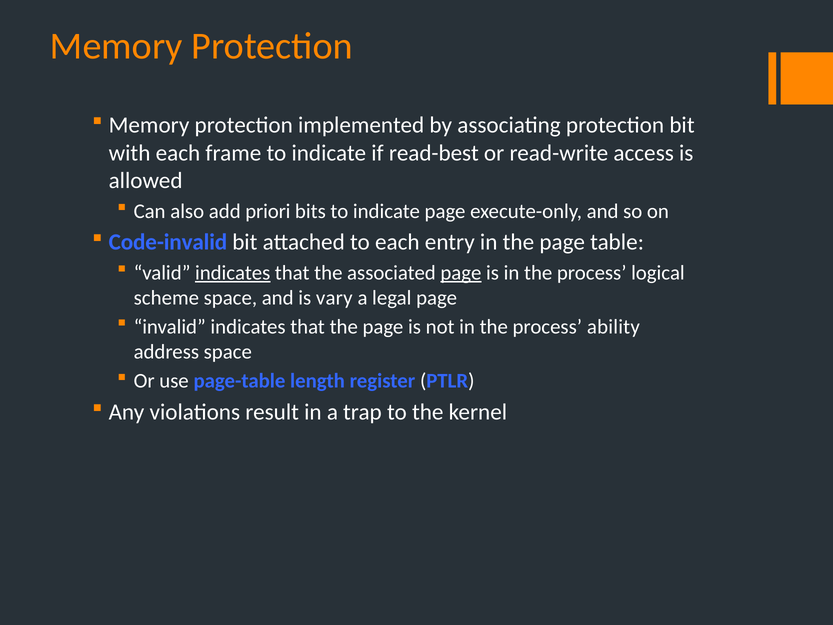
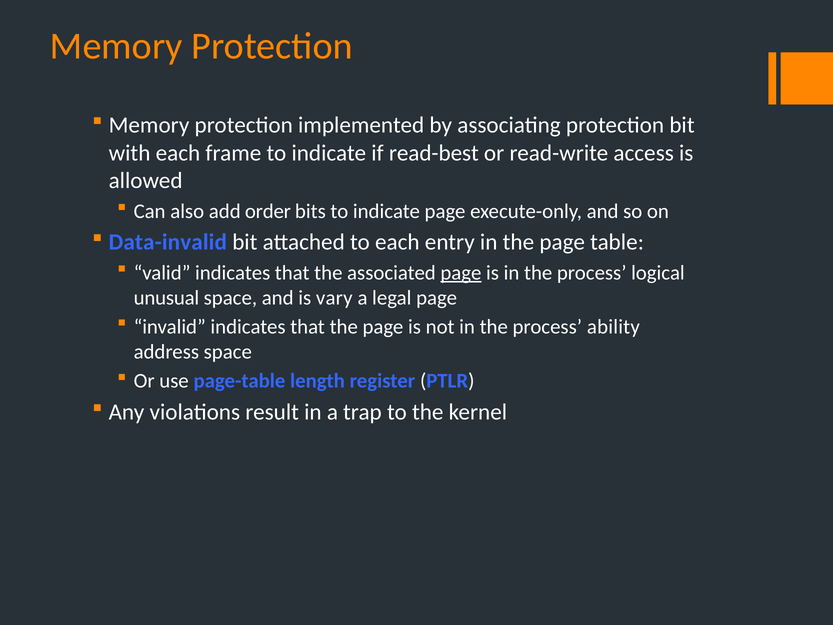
priori: priori -> order (268, 211)
Code-invalid: Code-invalid -> Data-invalid (168, 242)
indicates underline: present -> none (233, 273)
scheme: scheme -> unusual (166, 298)
